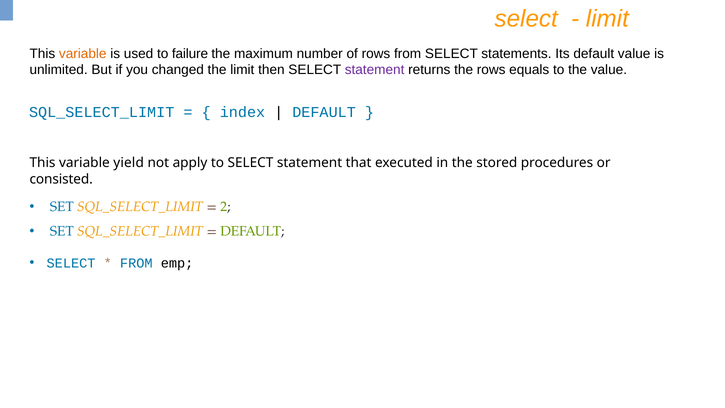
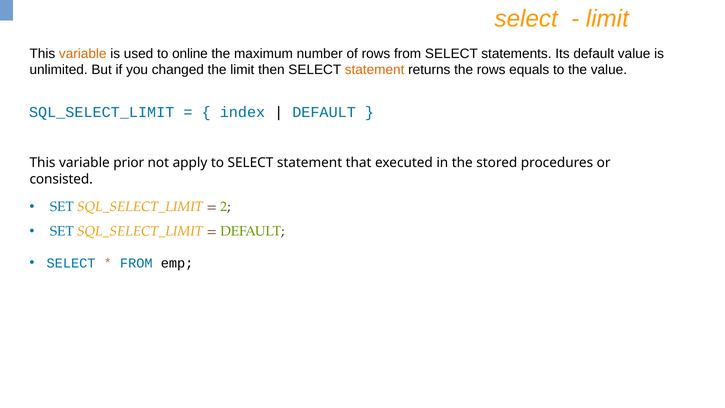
failure: failure -> online (190, 54)
statement colour: purple -> orange (375, 70)
yield: yield -> prior (129, 163)
